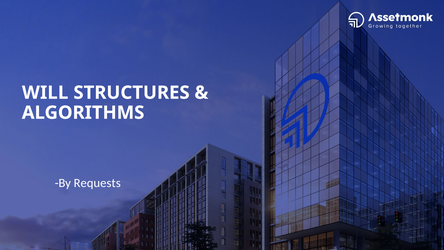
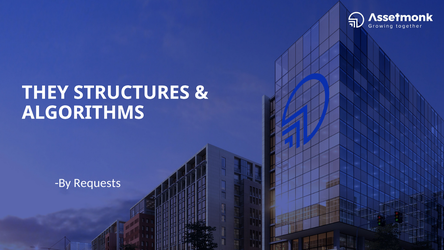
WILL: WILL -> THEY (45, 93)
